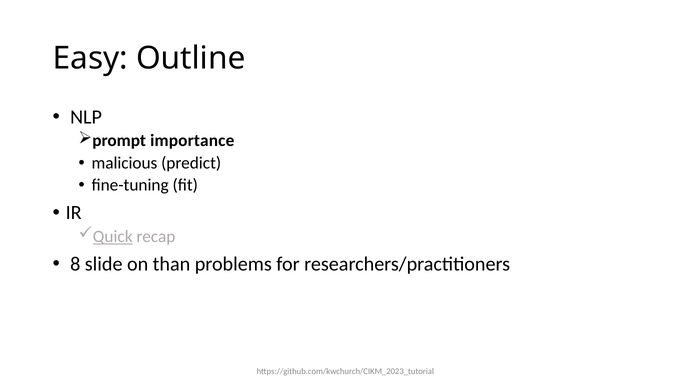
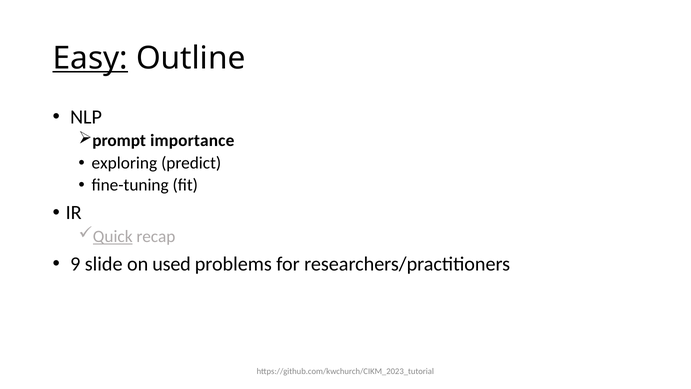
Easy underline: none -> present (90, 58)
malicious: malicious -> exploring (124, 163)
8: 8 -> 9 (75, 264)
than: than -> used (172, 264)
